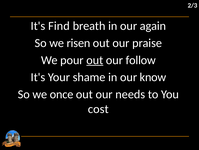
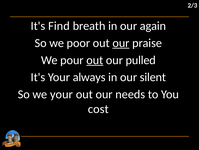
risen: risen -> poor (78, 43)
our underline: none -> present (121, 43)
follow: follow -> pulled (141, 60)
shame: shame -> always (89, 77)
know: know -> silent (153, 77)
we once: once -> your (61, 94)
